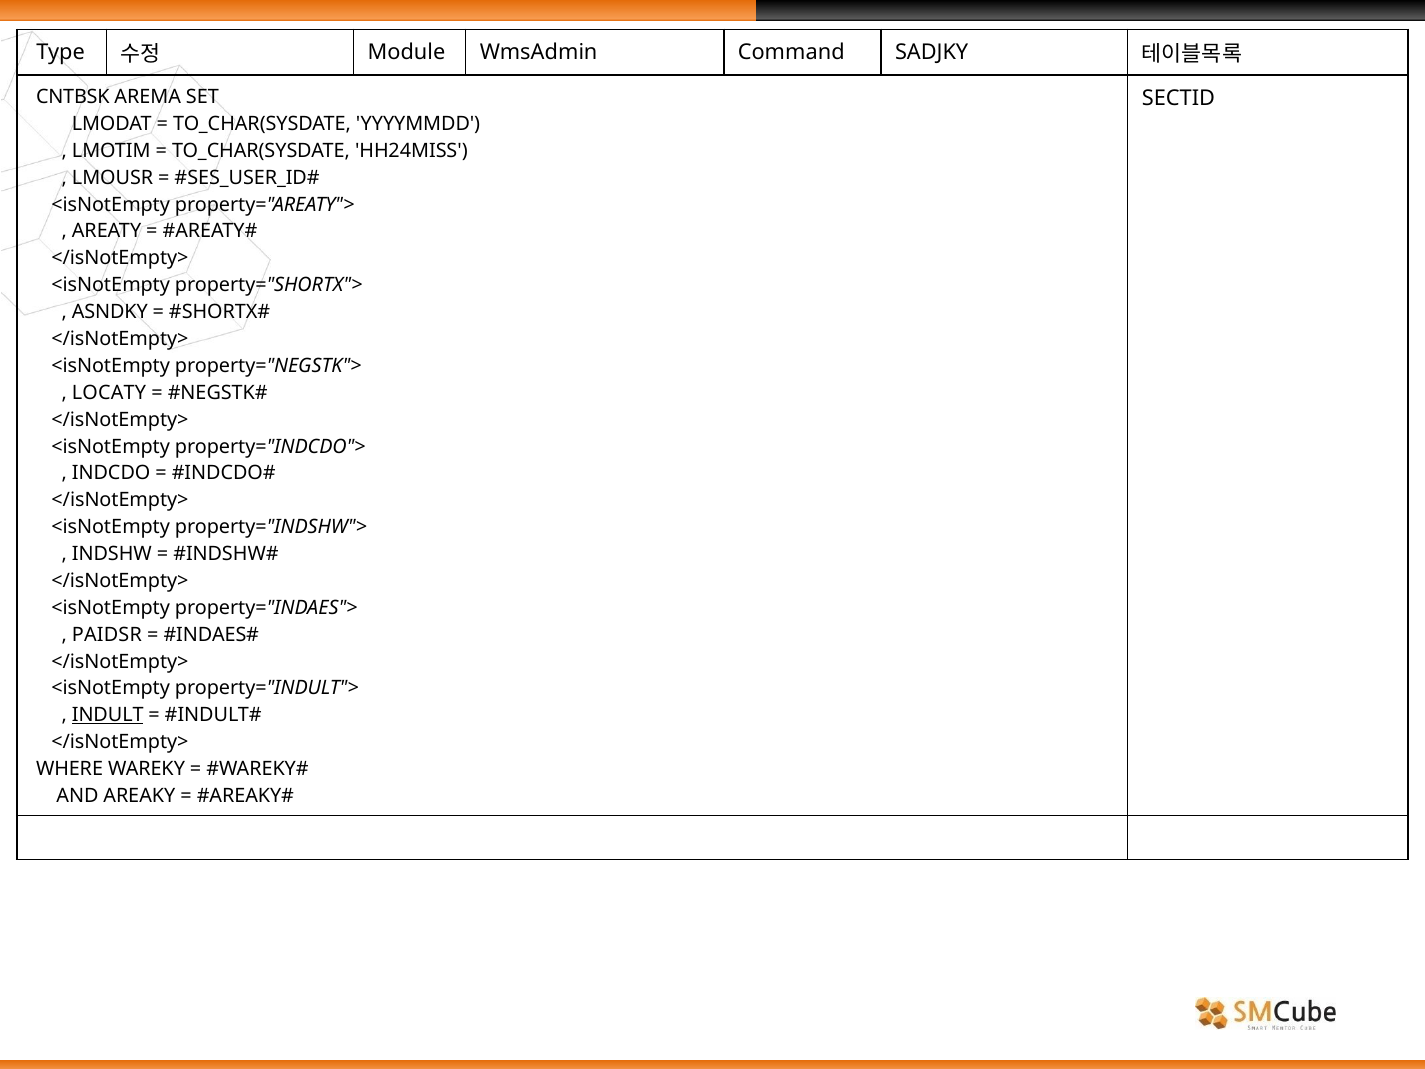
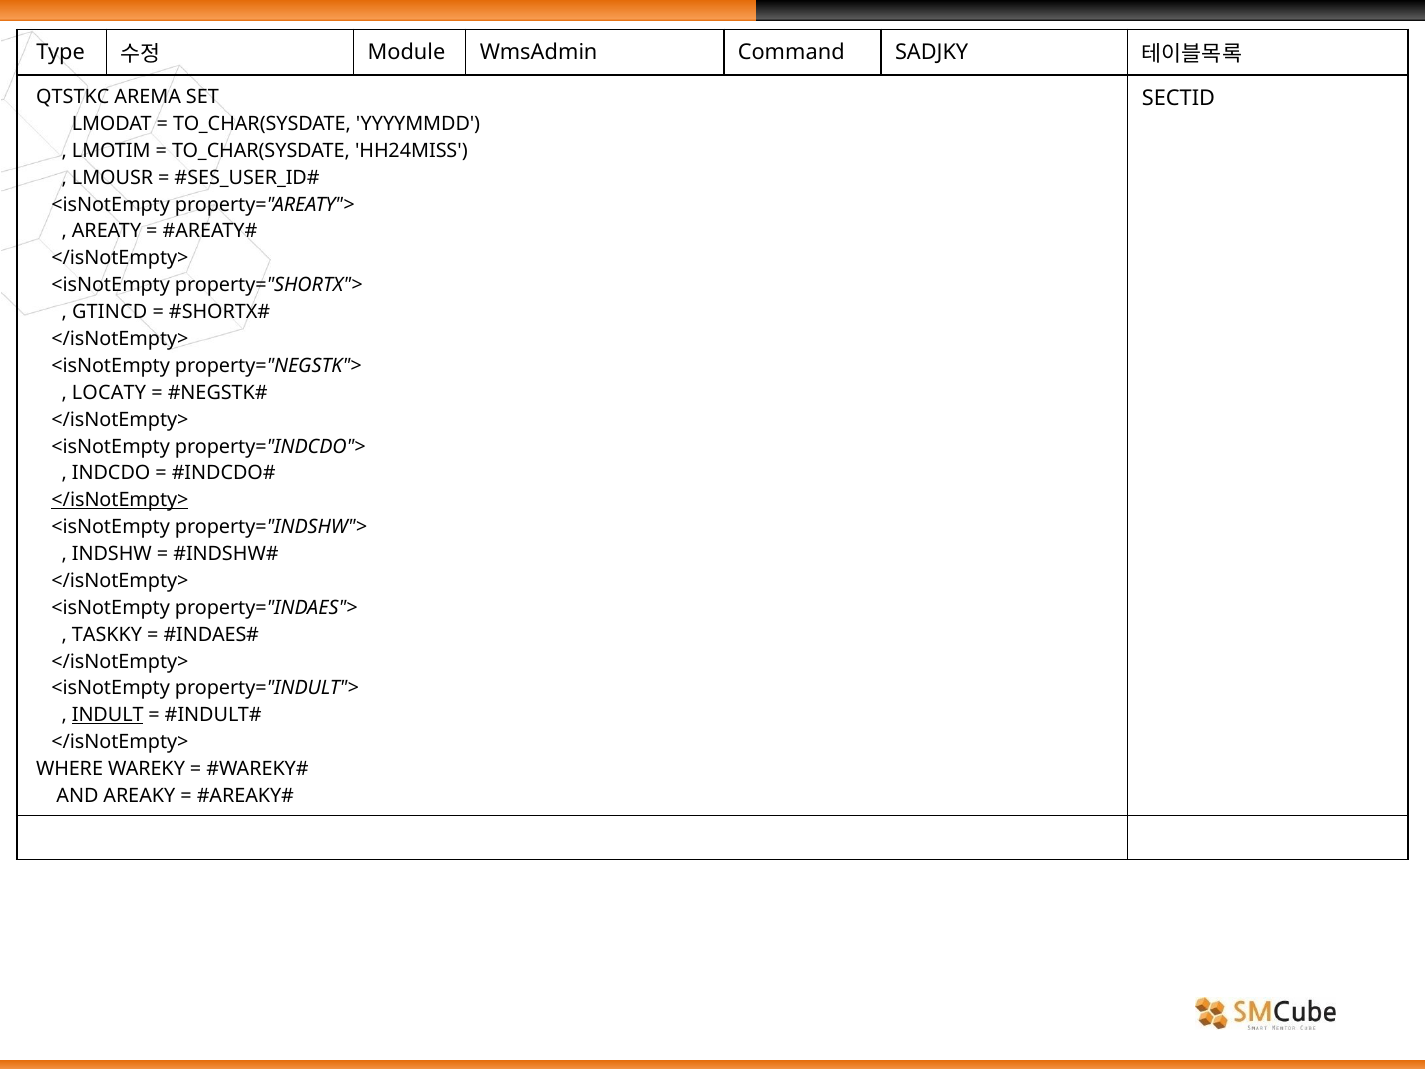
CNTBSK: CNTBSK -> QTSTKC (73, 97)
ASNDKY: ASNDKY -> GTINCD (110, 312)
</isNotEmpty> underline: none -> present (120, 500)
PAIDSR: PAIDSR -> TASKKY (107, 634)
